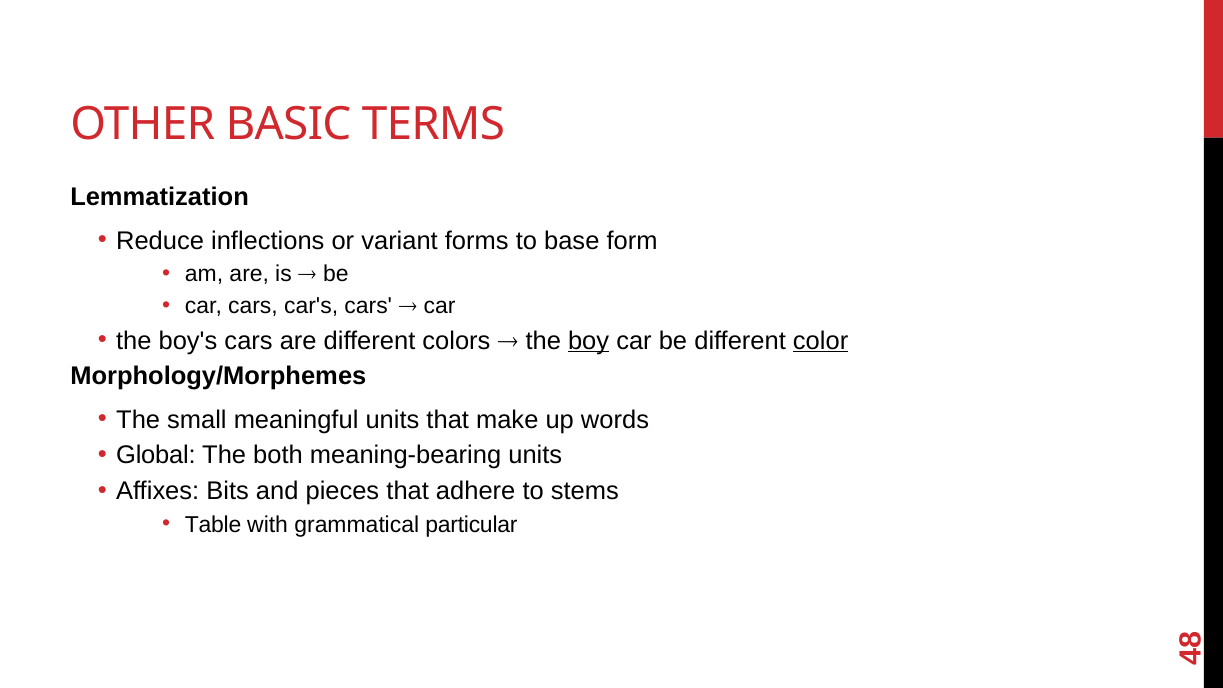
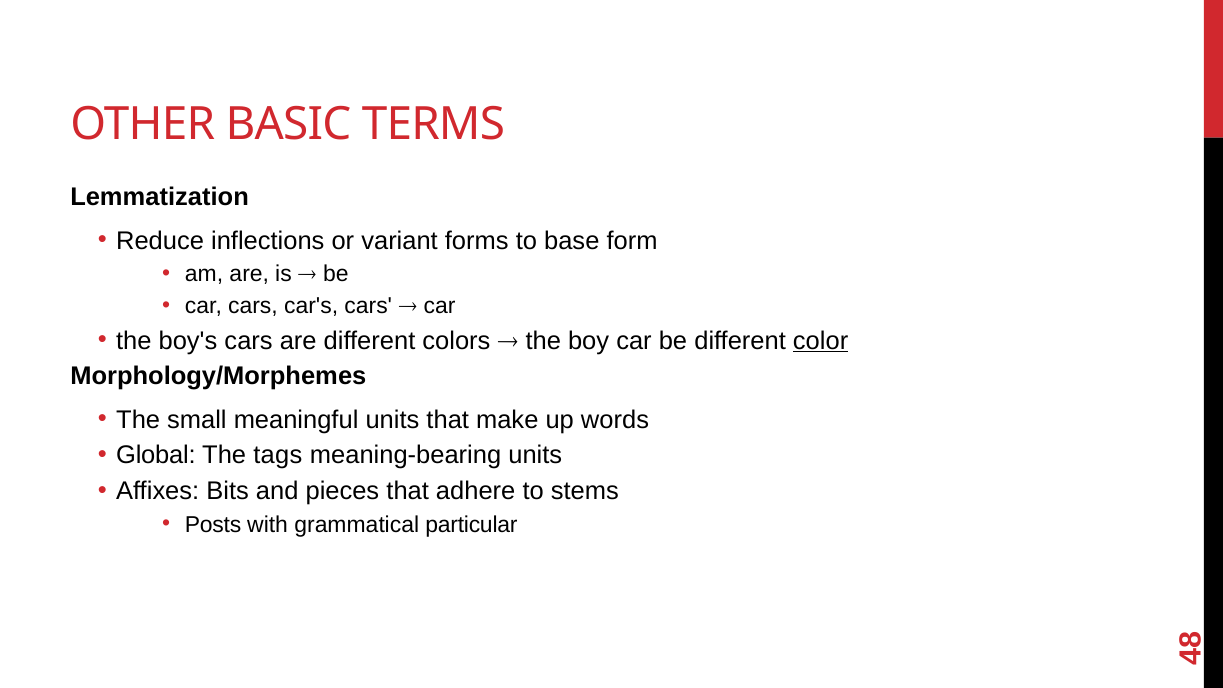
boy underline: present -> none (589, 341)
both: both -> tags (278, 455)
Table: Table -> Posts (213, 525)
